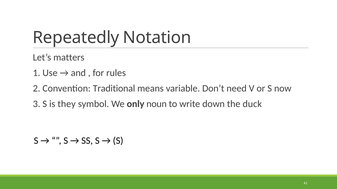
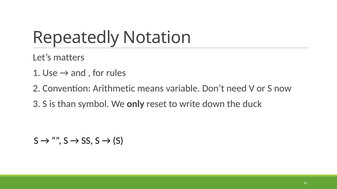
Traditional: Traditional -> Arithmetic (114, 89)
they: they -> than (67, 104)
noun: noun -> reset (157, 104)
